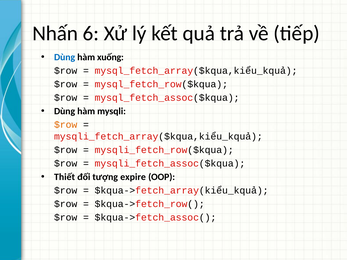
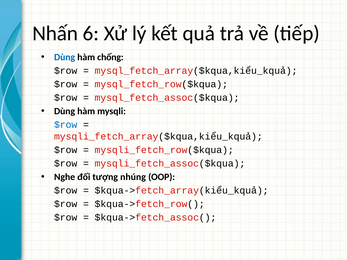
xuống: xuống -> chống (110, 57)
$row colour: orange -> blue (66, 125)
Thiết: Thiết -> Nghe (65, 177)
expire: expire -> nhúng (133, 177)
